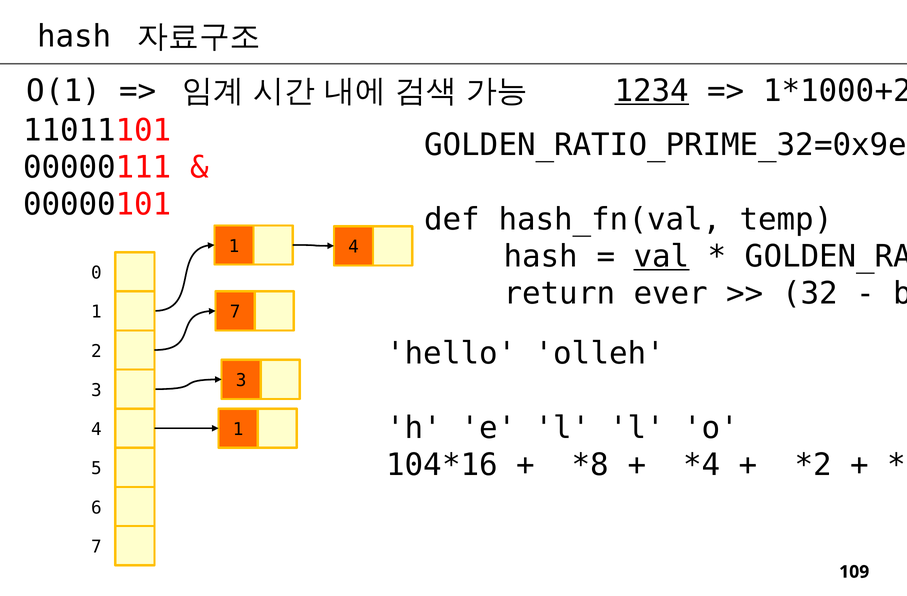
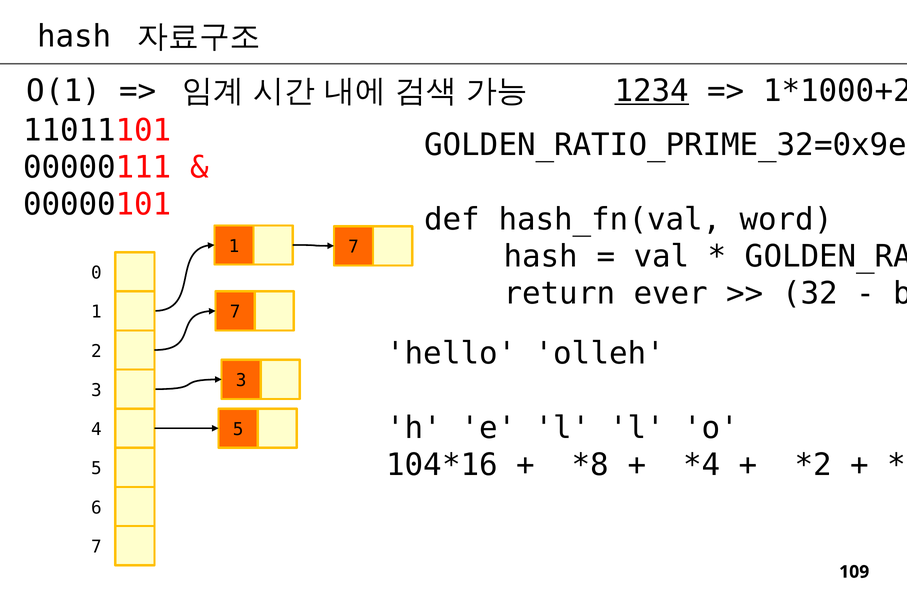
temp: temp -> word (786, 219)
1 4: 4 -> 7 (353, 247)
val underline: present -> none (662, 256)
4 1: 1 -> 5 (238, 429)
